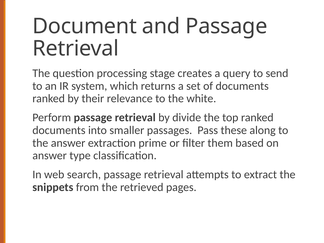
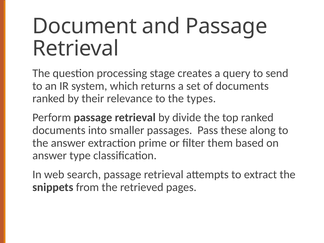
white: white -> types (201, 99)
